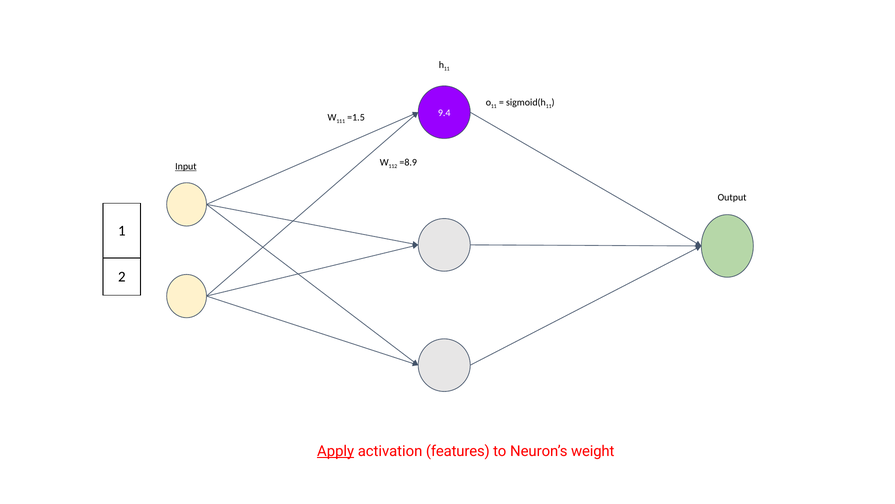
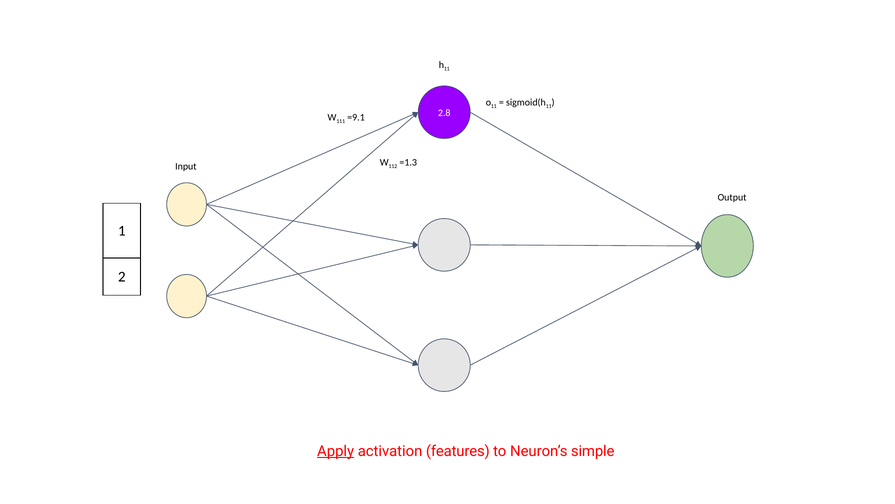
9.4: 9.4 -> 2.8 (444, 113)
=1.5: =1.5 -> =9.1 (356, 117)
=8.9: =8.9 -> =1.3 (408, 162)
Input underline: present -> none (186, 166)
weight: weight -> simple (593, 451)
